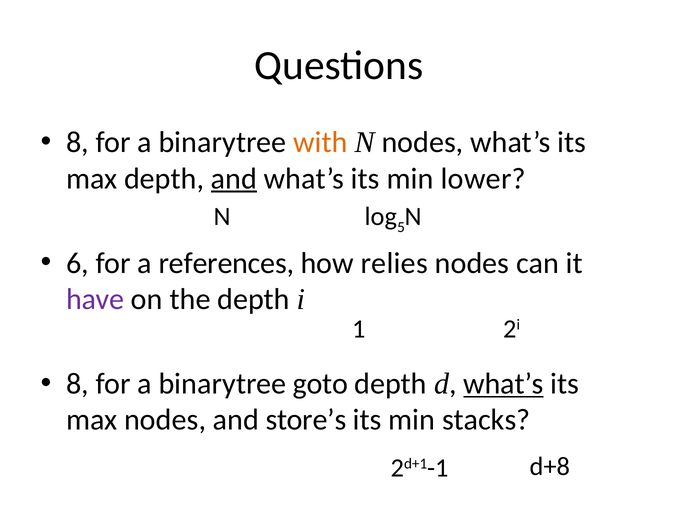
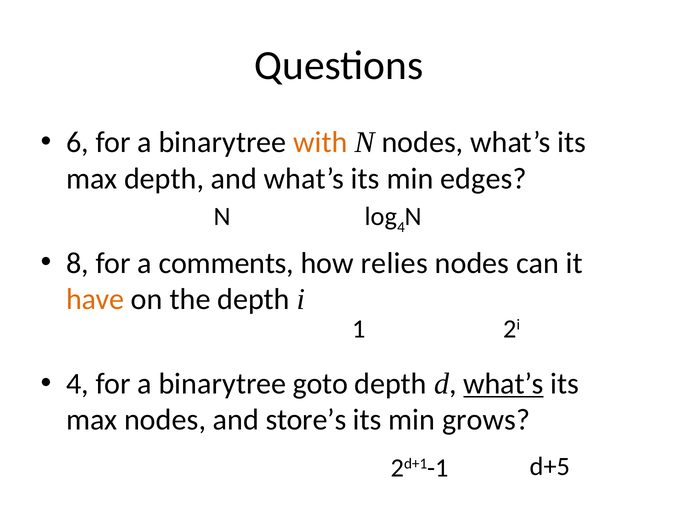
8: 8 -> 6 (77, 142)
and underline: present -> none (234, 178)
lower: lower -> edges (483, 178)
5: 5 -> 4 (401, 227)
6: 6 -> 8 (77, 263)
references: references -> comments (226, 263)
have colour: purple -> orange (95, 299)
8: 8 -> 4 (77, 383)
stacks: stacks -> grows (486, 420)
d+8: d+8 -> d+5 (550, 466)
